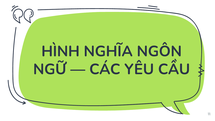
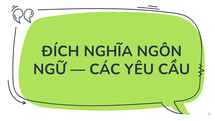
HÌNH: HÌNH -> ĐÍCH (60, 51)
